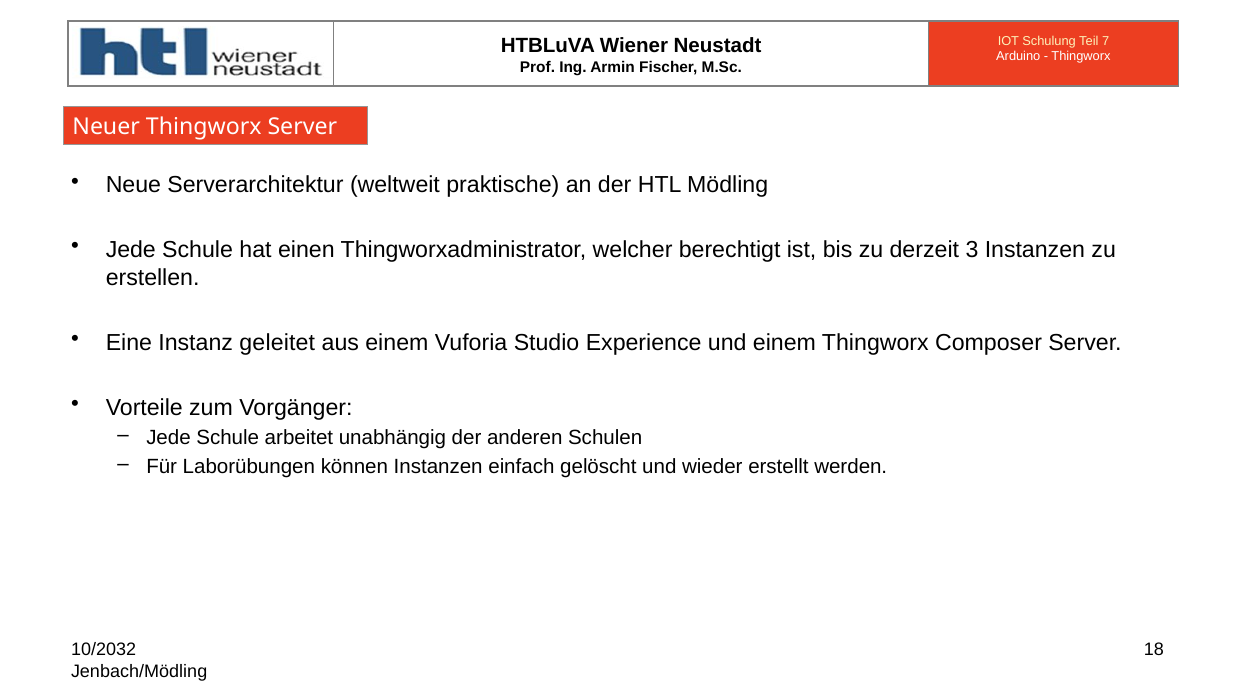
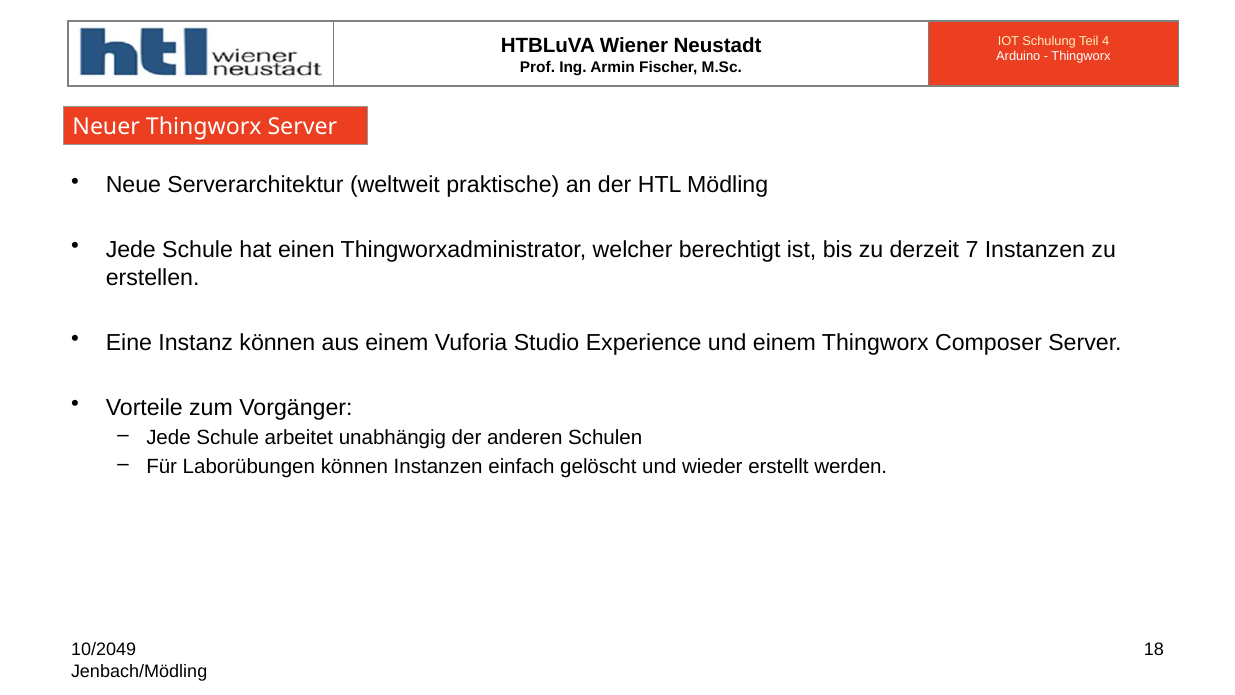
7: 7 -> 4 (1106, 41)
3: 3 -> 7 (972, 250)
Instanz geleitet: geleitet -> können (277, 343)
10/2032: 10/2032 -> 10/2049 (104, 649)
